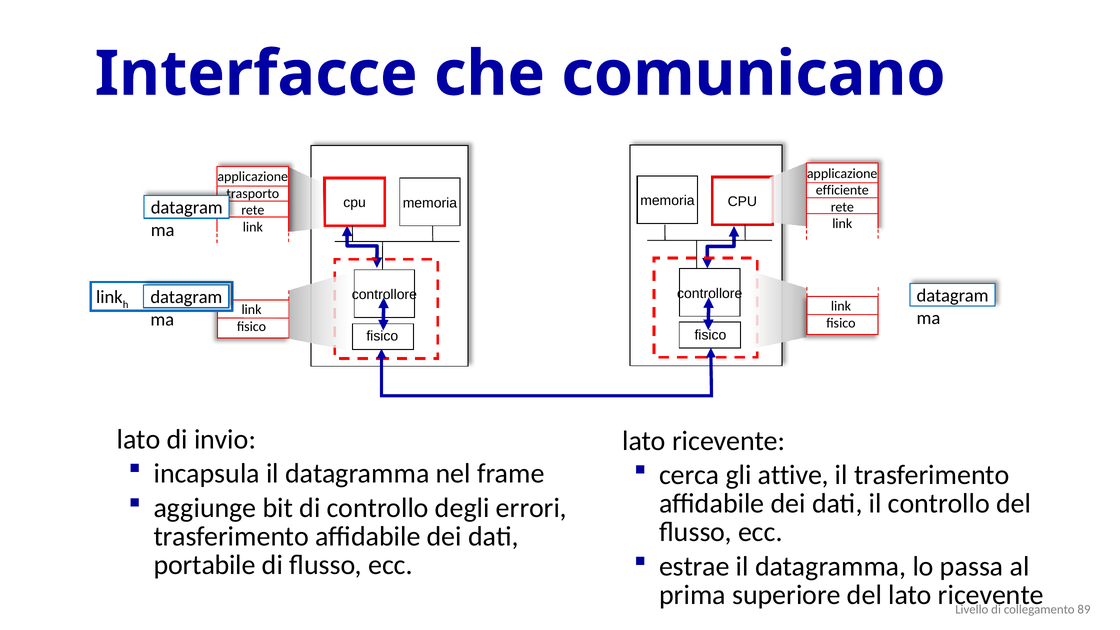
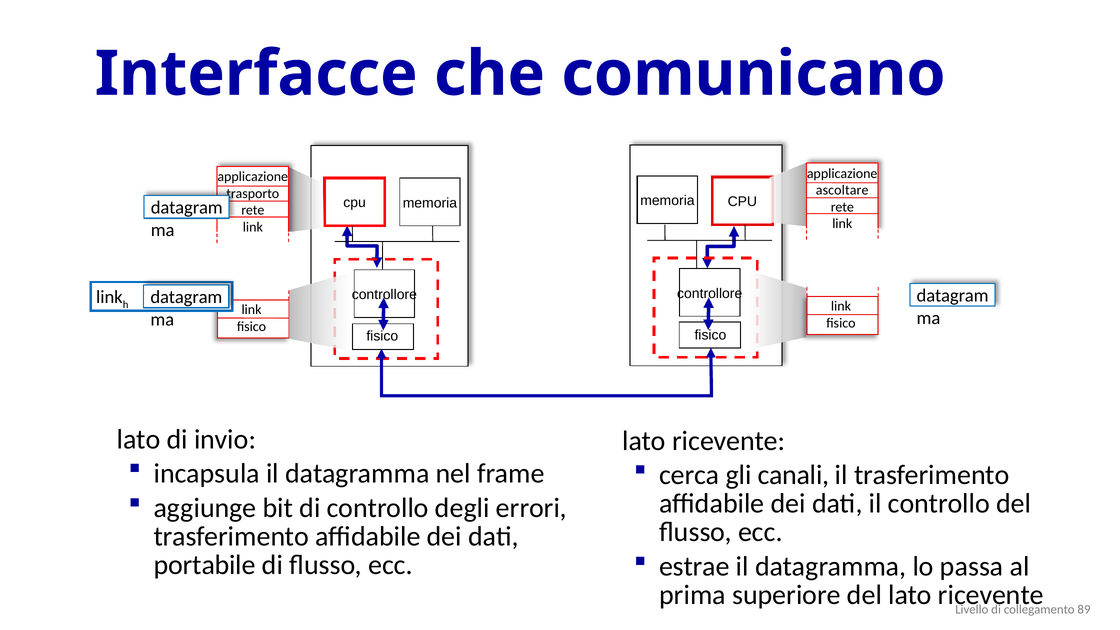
efficiente: efficiente -> ascoltare (842, 190)
attive: attive -> canali (793, 475)
